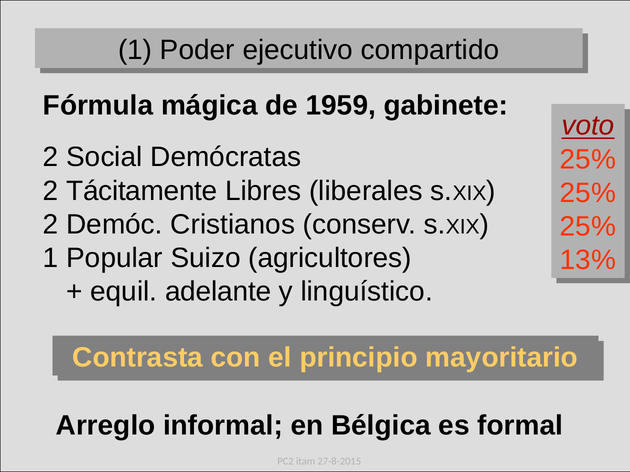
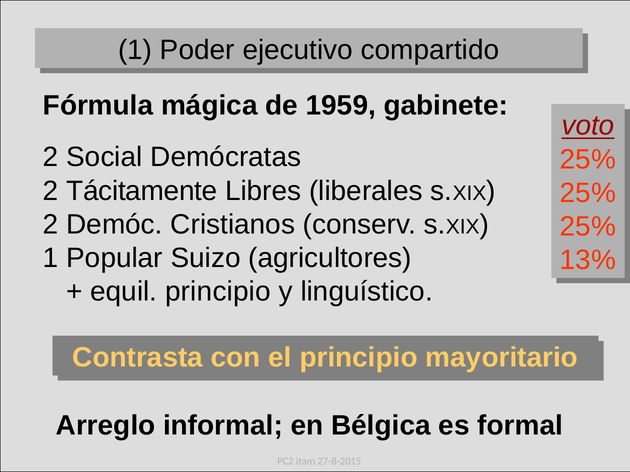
equil adelante: adelante -> principio (218, 292)
